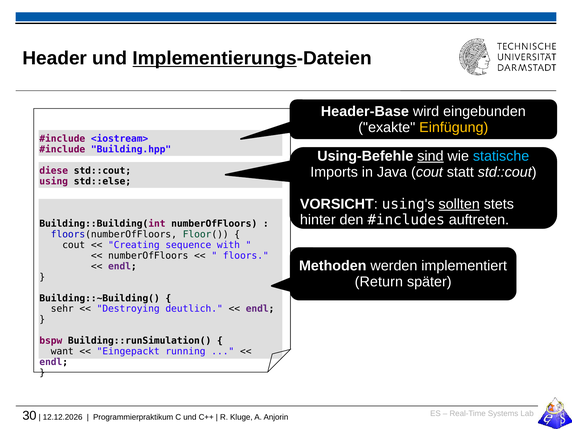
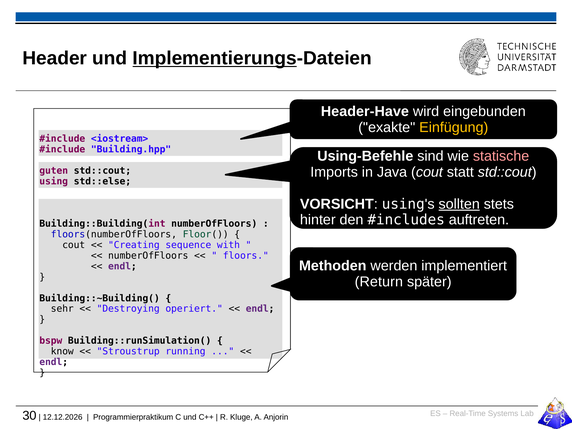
Header-Base: Header-Base -> Header-Have (365, 111)
sind underline: present -> none (430, 156)
statische colour: light blue -> pink (501, 156)
diese: diese -> guten (54, 171)
deutlich: deutlich -> operiert (194, 309)
want: want -> know (62, 351)
Eingepackt: Eingepackt -> Stroustrup (128, 351)
